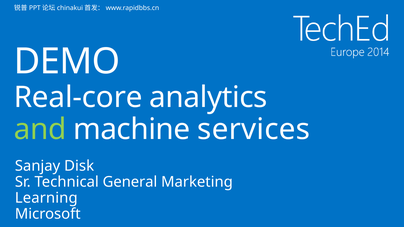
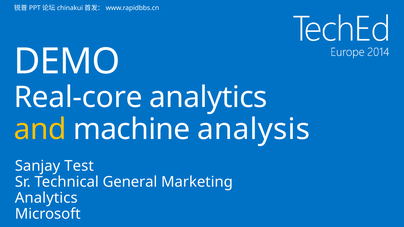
and colour: light green -> yellow (40, 129)
services: services -> analysis (254, 129)
Disk: Disk -> Test (79, 166)
Learning: Learning -> Analytics (46, 198)
